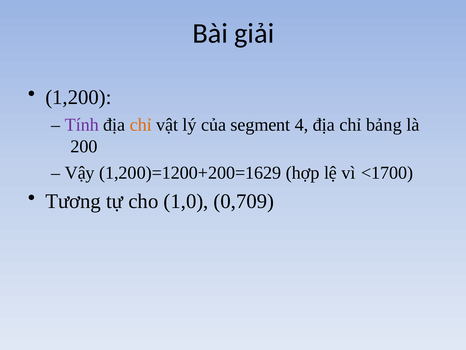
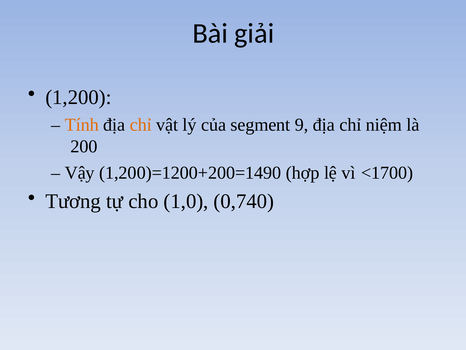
Tính colour: purple -> orange (82, 125)
4: 4 -> 9 (302, 125)
bảng: bảng -> niệm (384, 125)
1,200)=1200+200=1629: 1,200)=1200+200=1629 -> 1,200)=1200+200=1490 (190, 172)
0,709: 0,709 -> 0,740 (244, 201)
